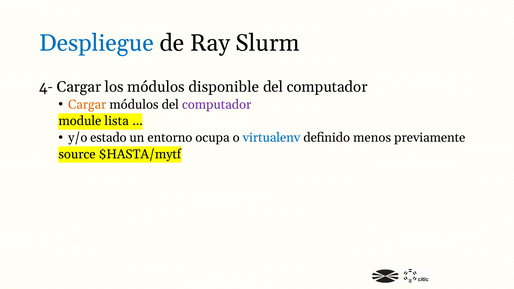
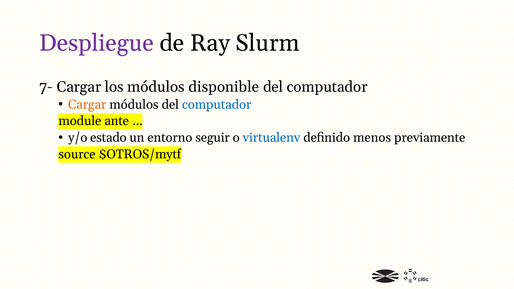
Despliegue colour: blue -> purple (96, 43)
4-: 4- -> 7- (46, 87)
computador colour: purple -> blue (217, 105)
lista: lista -> ante (117, 121)
ocupa: ocupa -> seguir (213, 138)
$HASTA/mytf: $HASTA/mytf -> $OTROS/mytf (140, 154)
